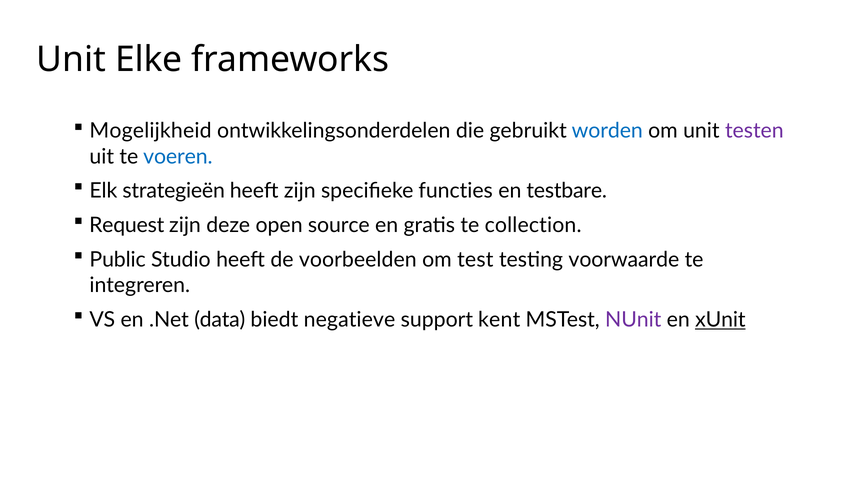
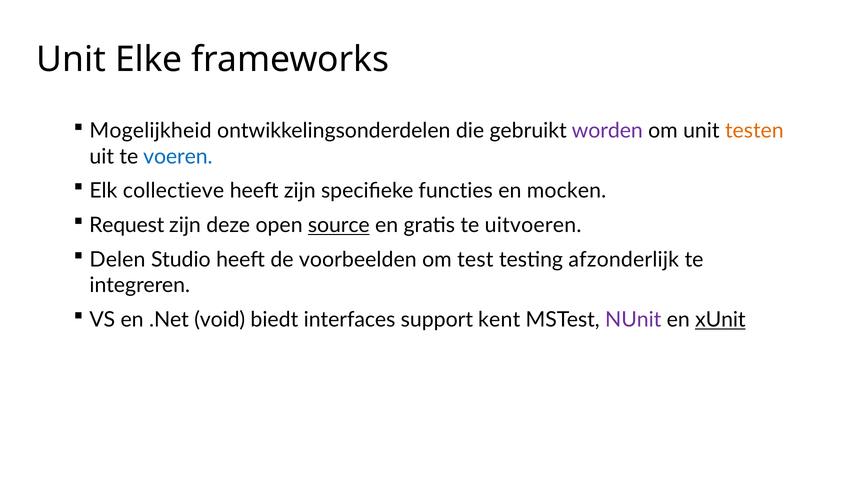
worden colour: blue -> purple (607, 131)
testen colour: purple -> orange (754, 131)
strategieën: strategieën -> collectieve (173, 191)
testbare: testbare -> mocken (567, 191)
source underline: none -> present (339, 225)
collection: collection -> uitvoeren (533, 225)
Public: Public -> Delen (117, 260)
voorwaarde: voorwaarde -> afzonderlijk (624, 260)
data: data -> void (220, 320)
negatieve: negatieve -> interfaces (350, 320)
